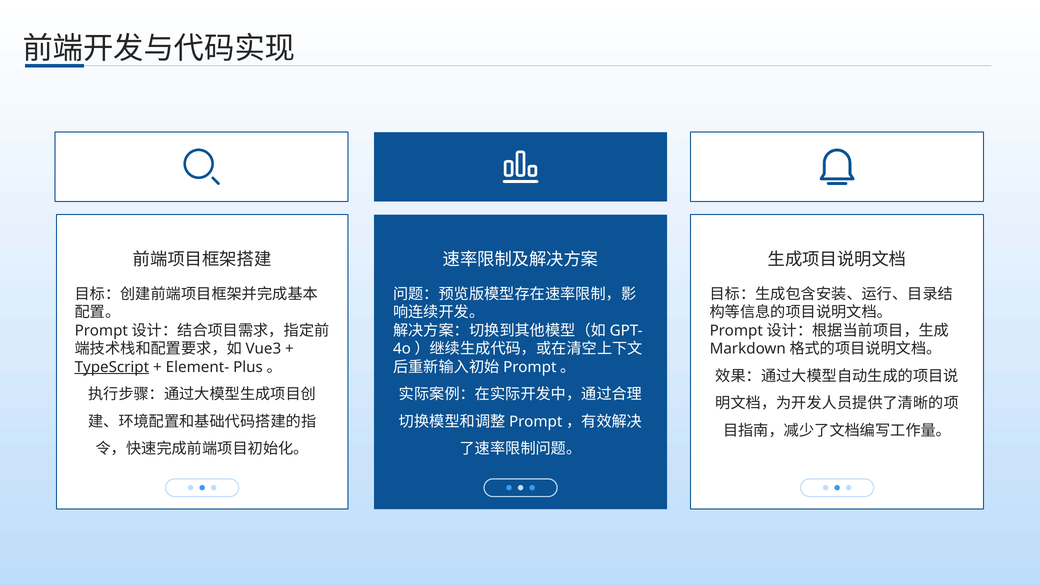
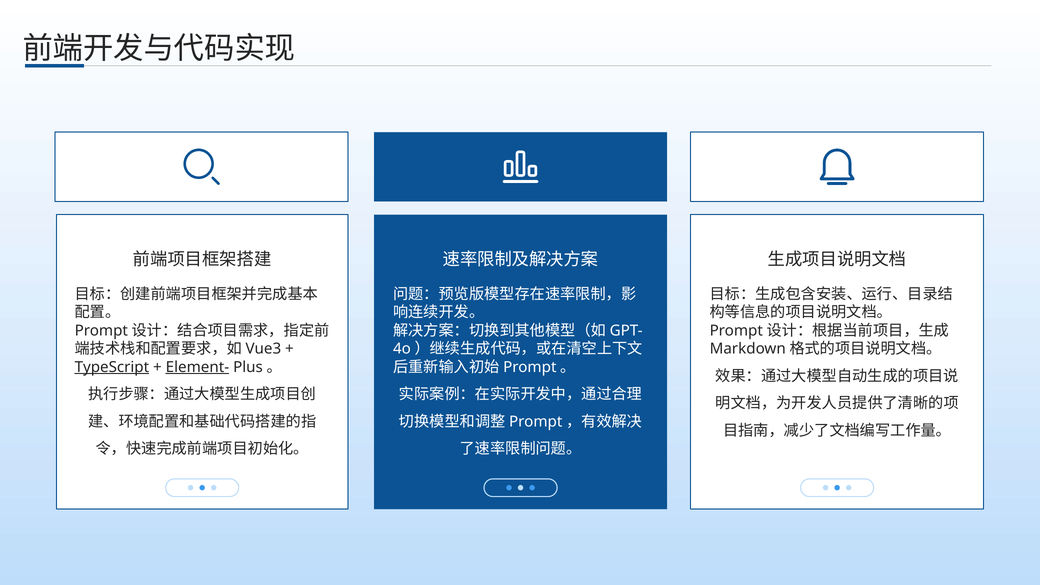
Element- underline: none -> present (197, 367)
